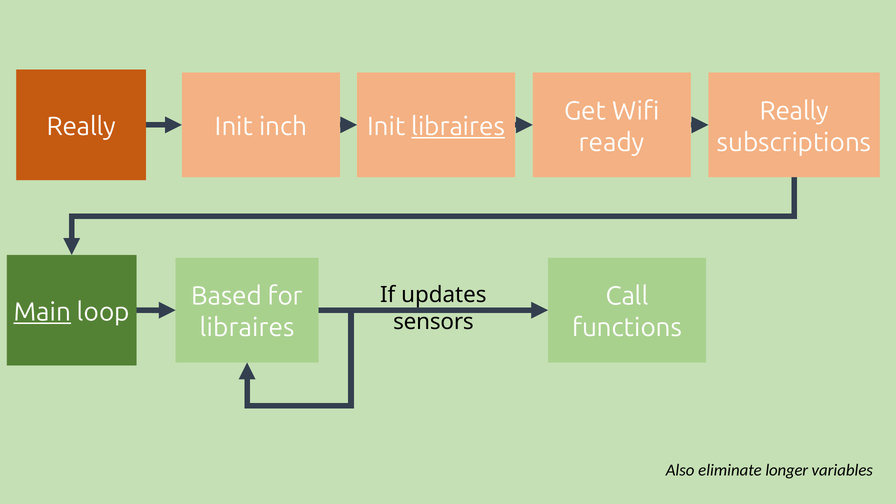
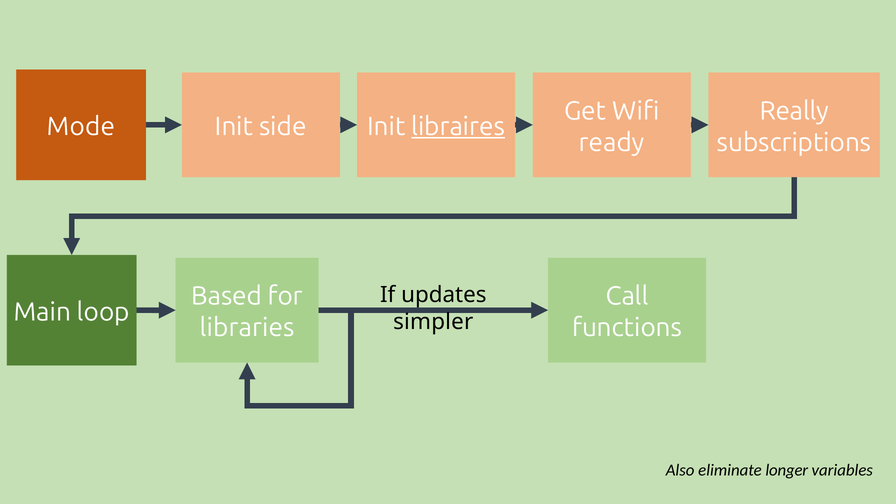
Really: Really -> Mode (81, 127)
inch: inch -> side (283, 127)
Main underline: present -> none (42, 312)
sensors: sensors -> simpler (433, 322)
libraires: libraires -> libraries (247, 328)
